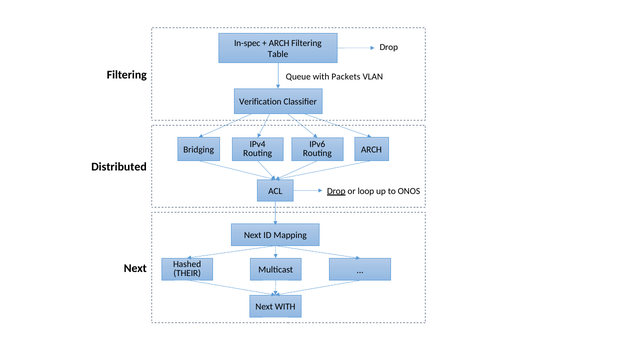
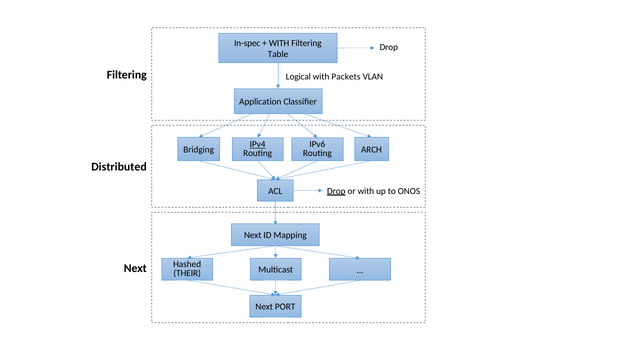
ARCH: ARCH -> WITH (279, 43)
Queue: Queue -> Logical (298, 77)
Verification: Verification -> Application (260, 102)
IPv4 underline: none -> present (258, 144)
or loop: loop -> with (366, 191)
Next WITH: WITH -> PORT (285, 306)
